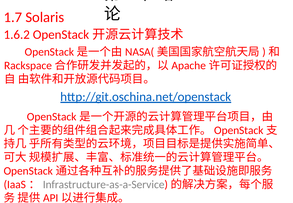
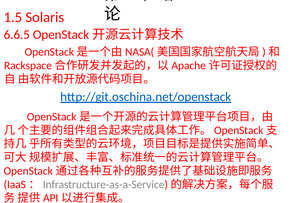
1.7: 1.7 -> 1.5 (13, 17)
1.6.2: 1.6.2 -> 6.6.5 (17, 35)
